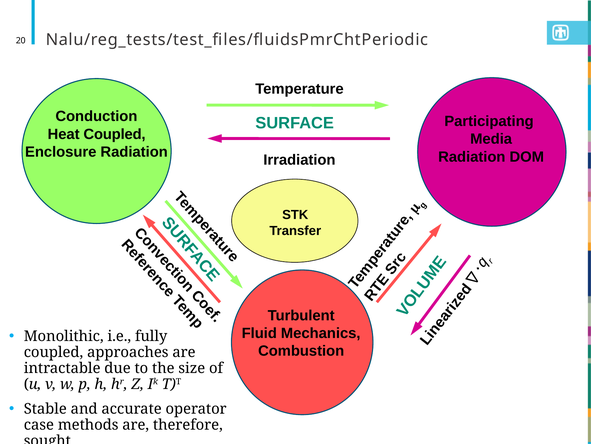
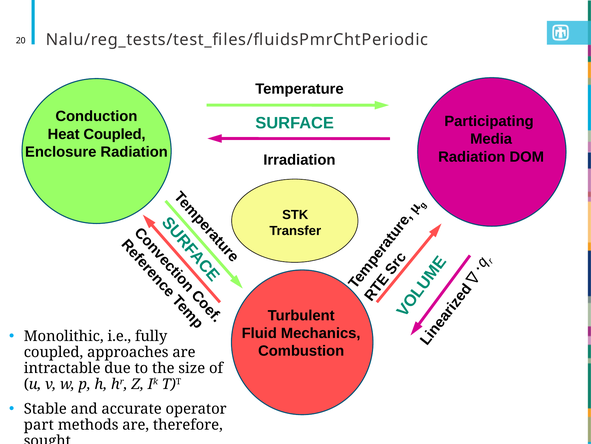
case: case -> part (39, 424)
